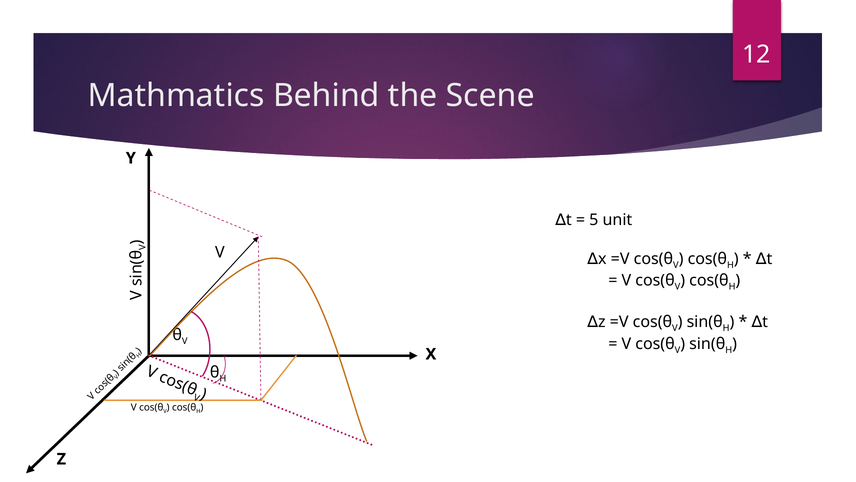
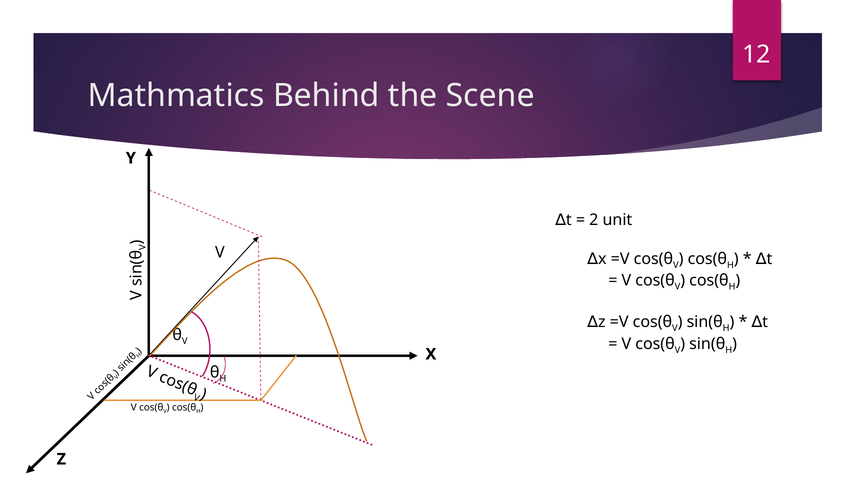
5: 5 -> 2 (594, 220)
